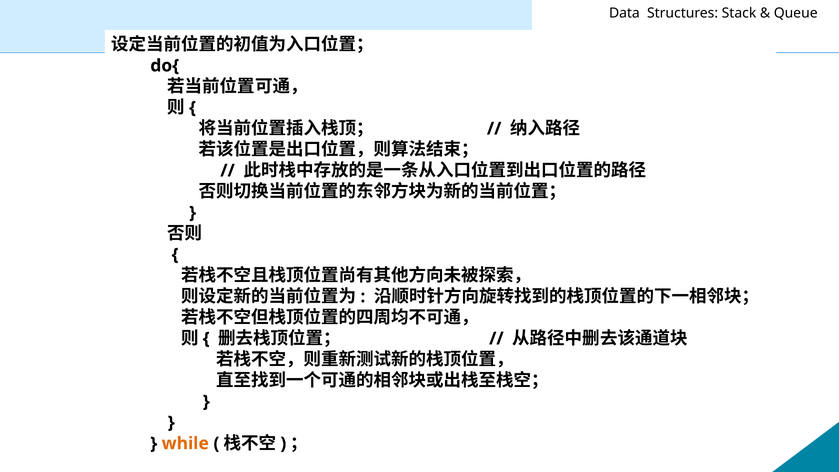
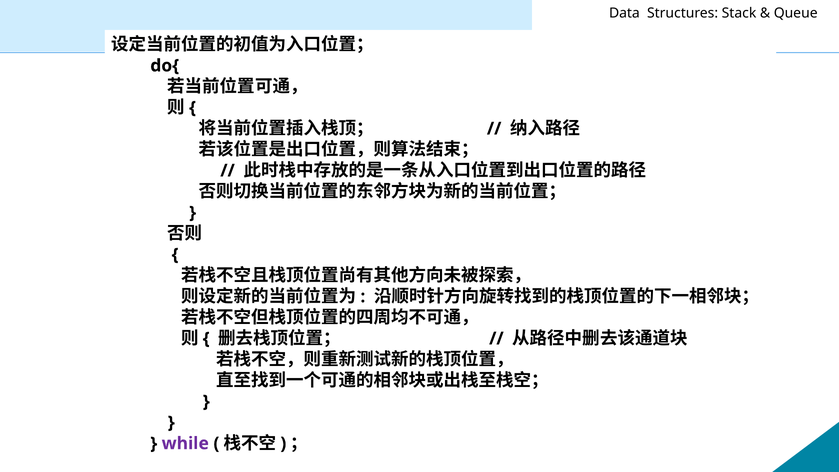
while colour: orange -> purple (185, 443)
